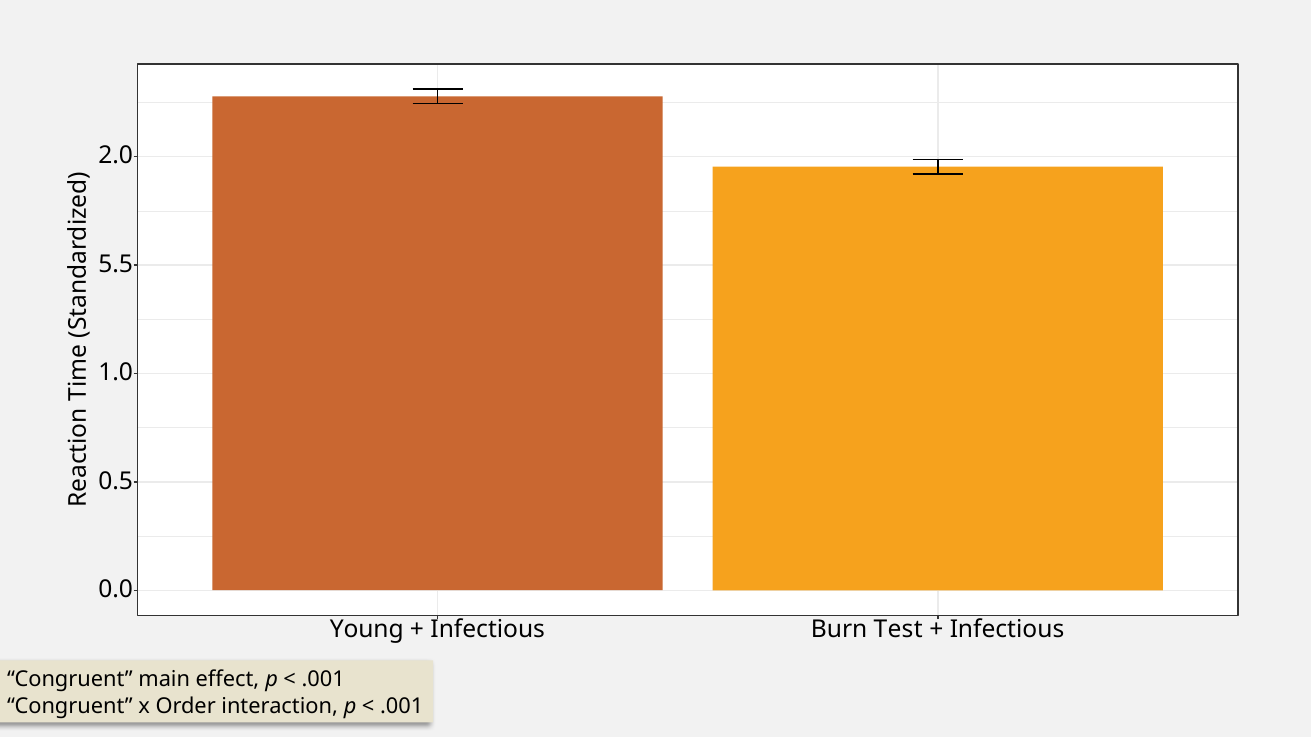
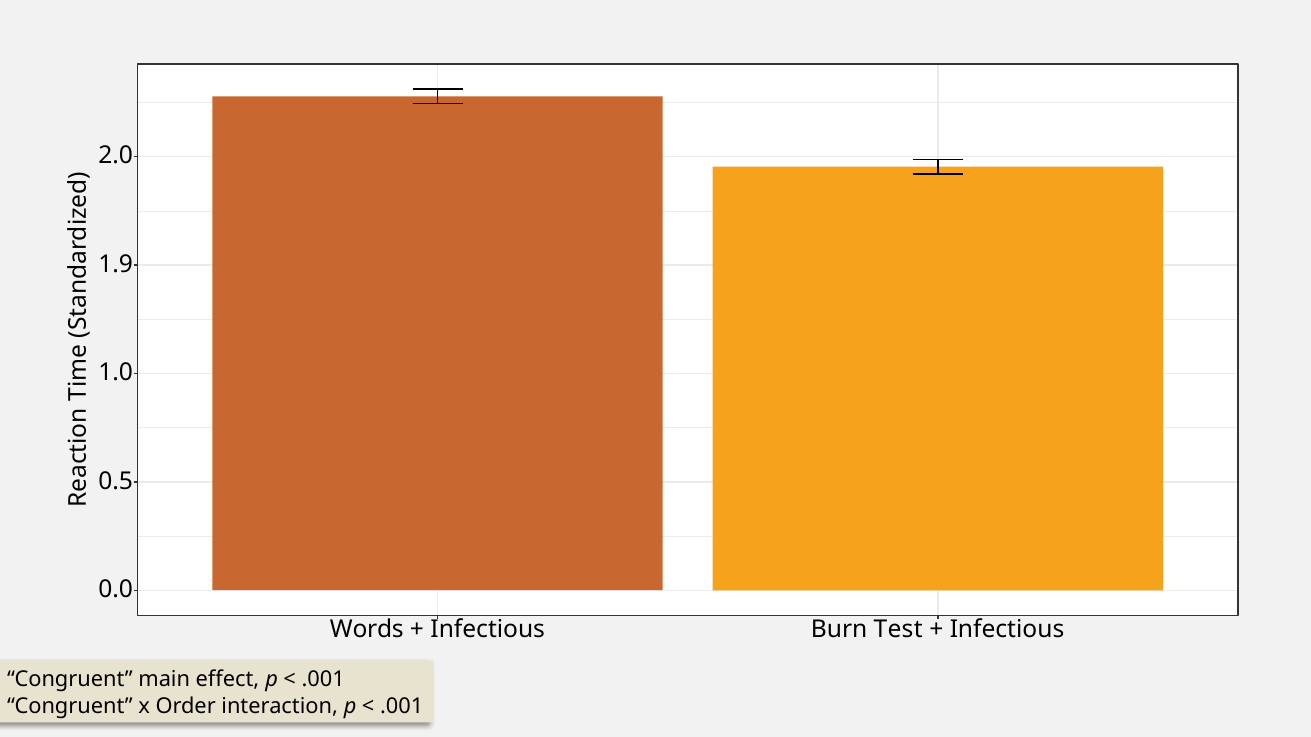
5.5: 5.5 -> 1.9 (116, 264)
Young: Young -> Words (367, 630)
